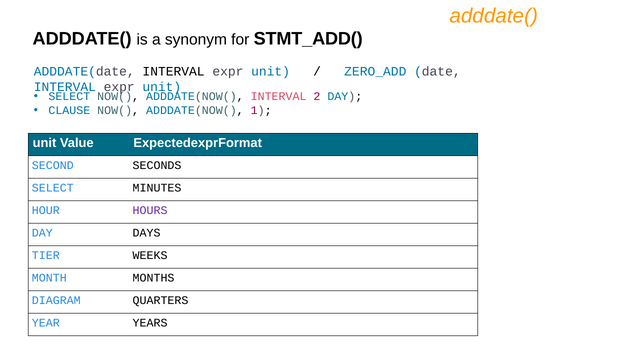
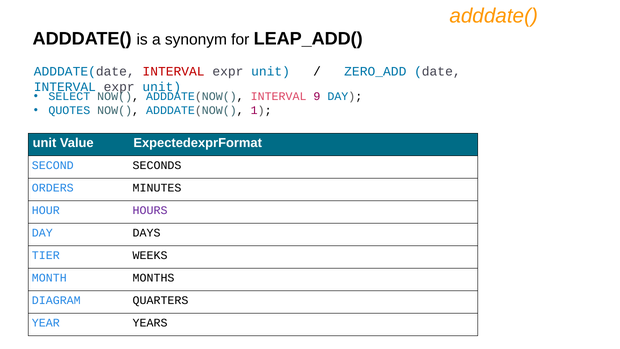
STMT_ADD(: STMT_ADD( -> LEAP_ADD( (308, 39)
INTERVAL colour: black -> red (174, 71)
2: 2 -> 9 (317, 97)
CLAUSE: CLAUSE -> QUOTES (69, 110)
SELECT: SELECT -> ORDERS (53, 188)
